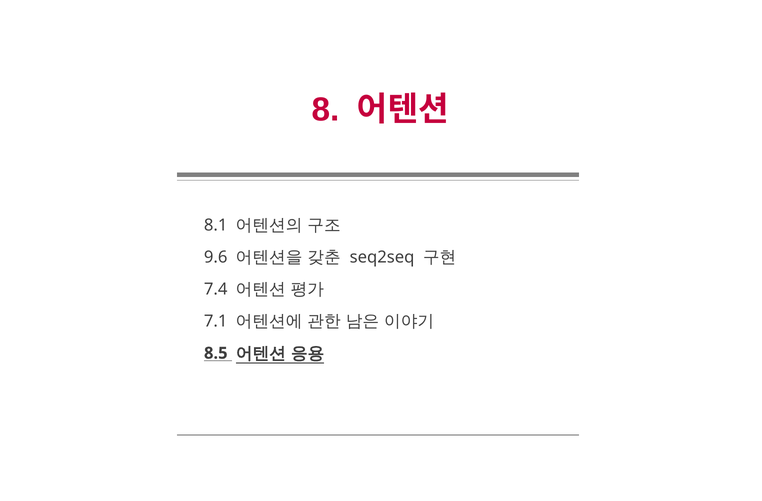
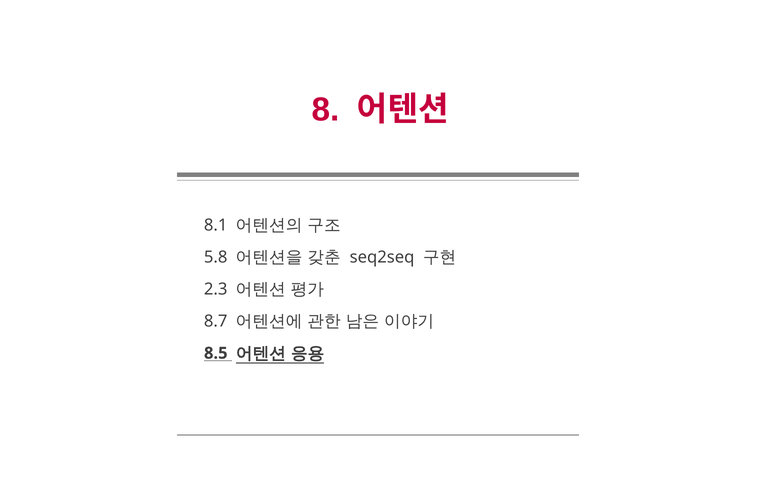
9.6: 9.6 -> 5.8 (216, 257)
7.4: 7.4 -> 2.3 (216, 289)
7.1: 7.1 -> 8.7 (216, 321)
